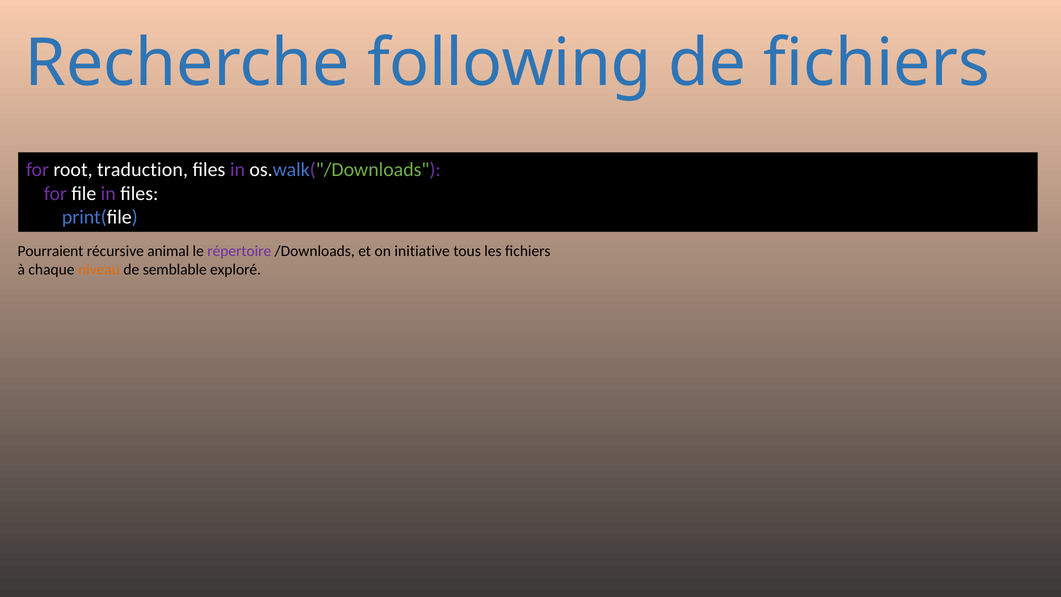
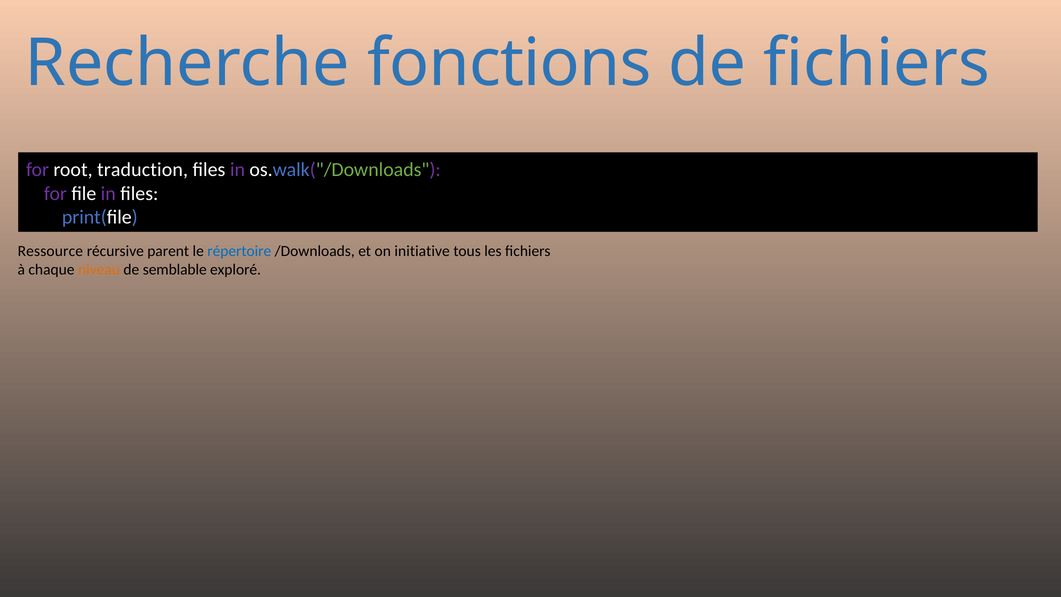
following: following -> fonctions (509, 64)
Pourraient: Pourraient -> Ressource (50, 251)
animal: animal -> parent (168, 251)
répertoire colour: purple -> blue (239, 251)
